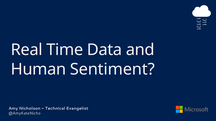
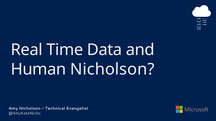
Human Sentiment: Sentiment -> Nicholson (112, 69)
